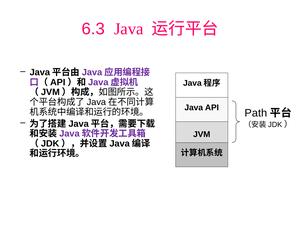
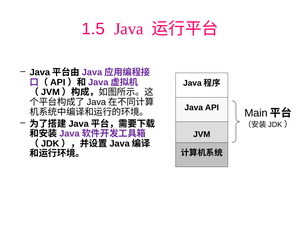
6.3: 6.3 -> 1.5 (93, 29)
Path: Path -> Main (256, 113)
